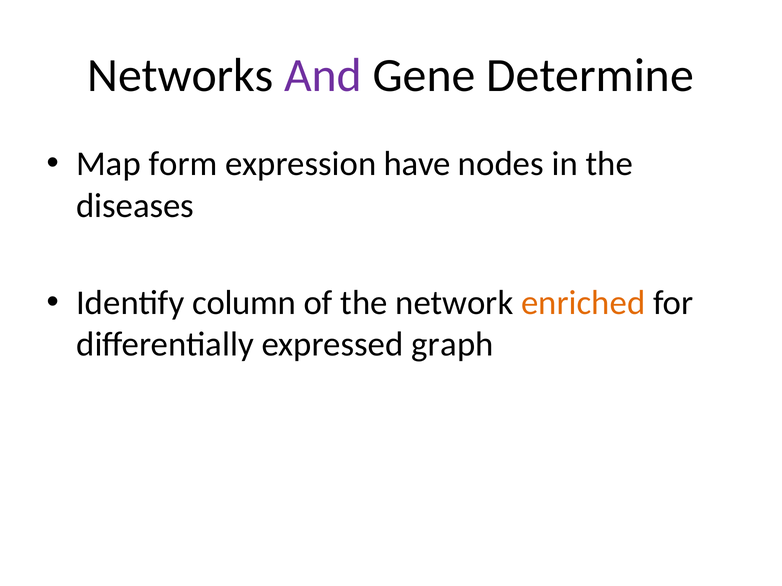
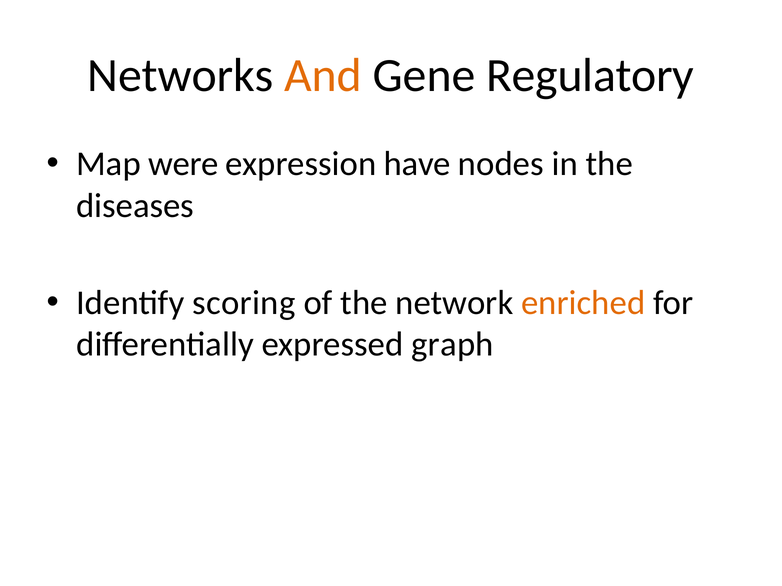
And colour: purple -> orange (323, 76)
Determine: Determine -> Regulatory (590, 76)
form: form -> were (183, 164)
column: column -> scoring (244, 303)
